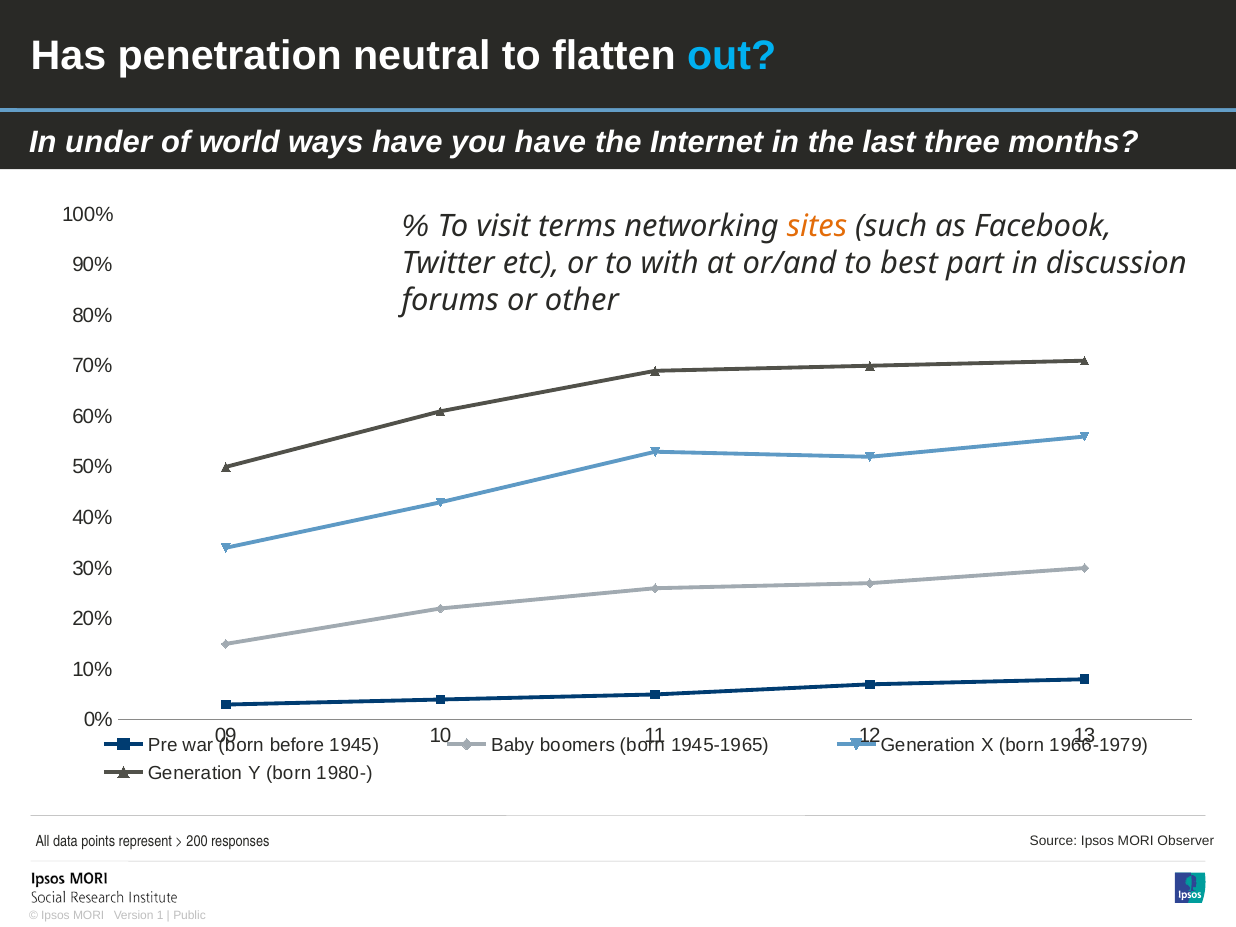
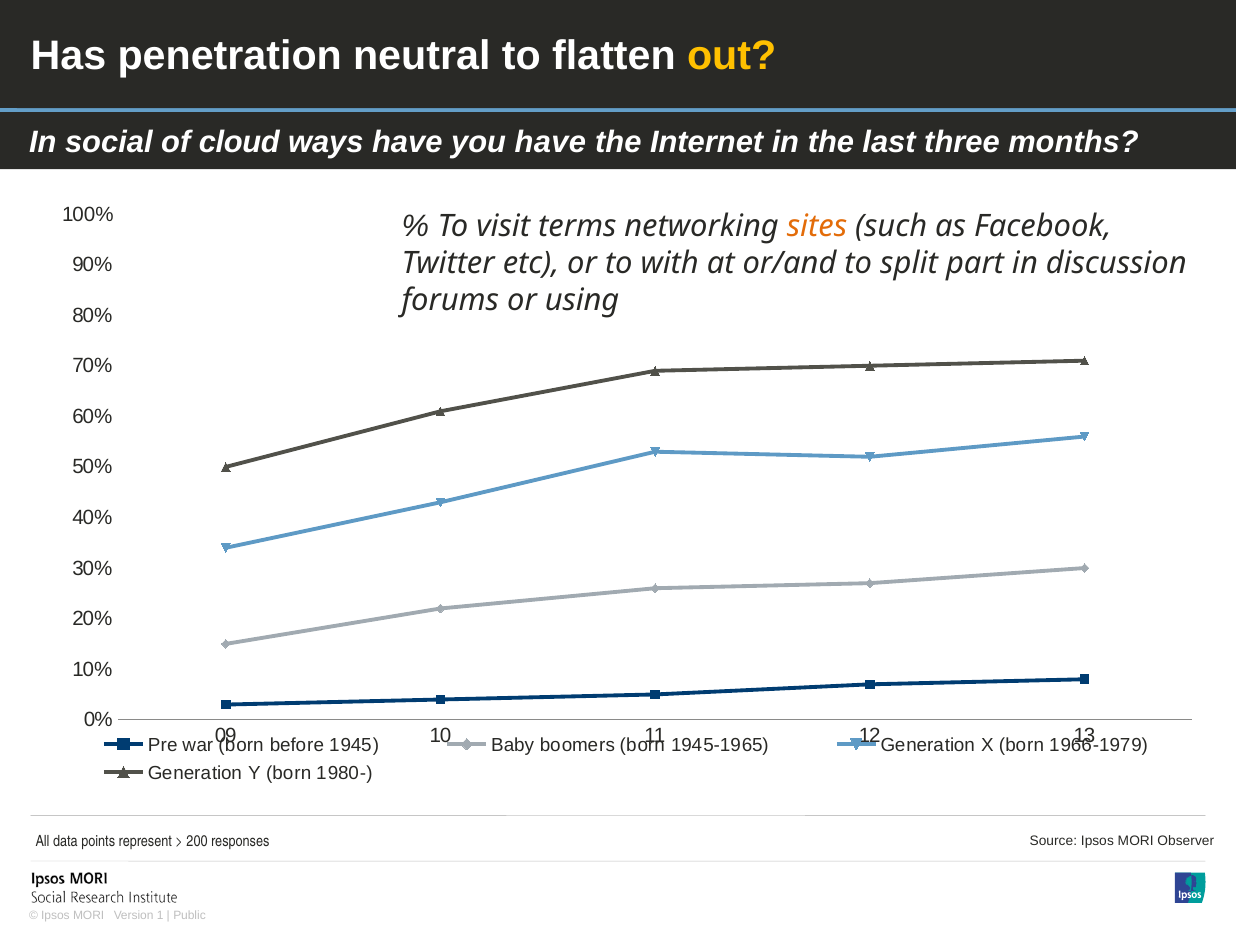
out colour: light blue -> yellow (732, 56)
under: under -> social (109, 143)
world: world -> cloud (239, 143)
best: best -> split (909, 263)
other: other -> using (582, 300)
